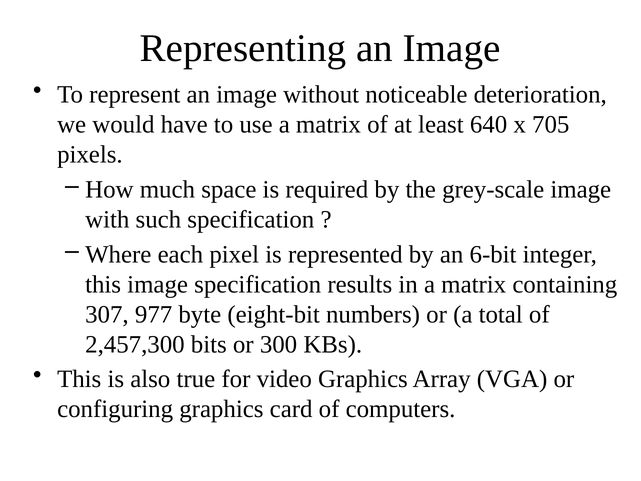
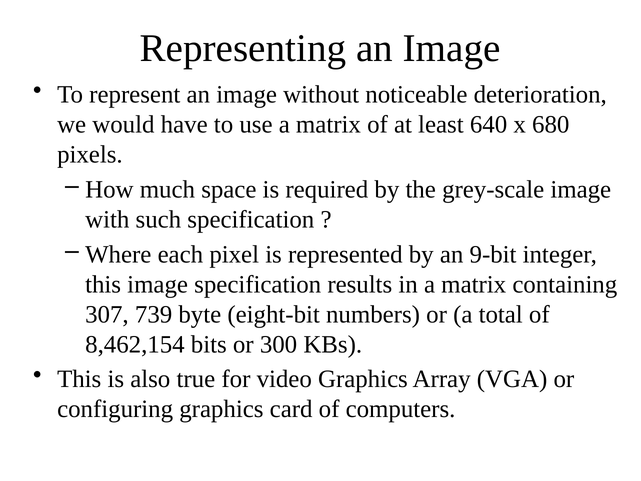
705: 705 -> 680 (551, 125)
6-bit: 6-bit -> 9-bit (493, 254)
977: 977 -> 739 (154, 314)
2,457,300: 2,457,300 -> 8,462,154 (135, 344)
